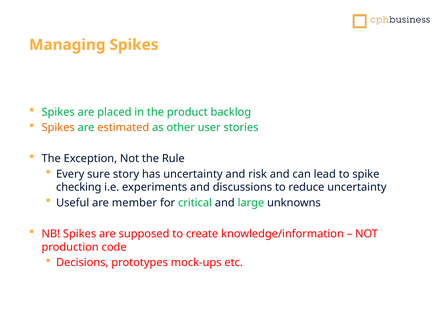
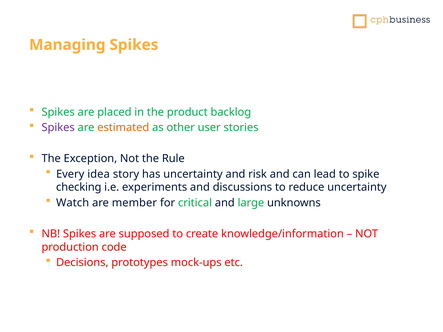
Spikes colour: orange -> purple (58, 128)
sure: sure -> idea (99, 174)
Useful: Useful -> Watch (73, 203)
